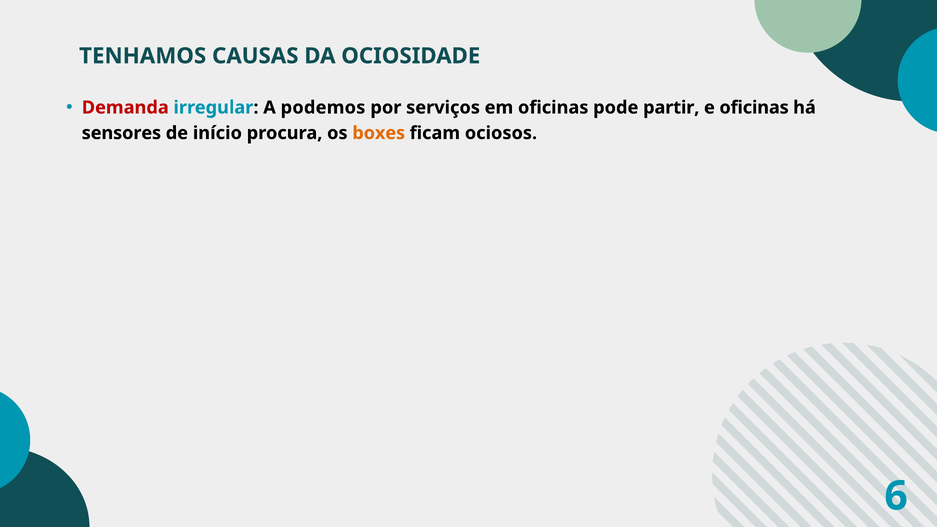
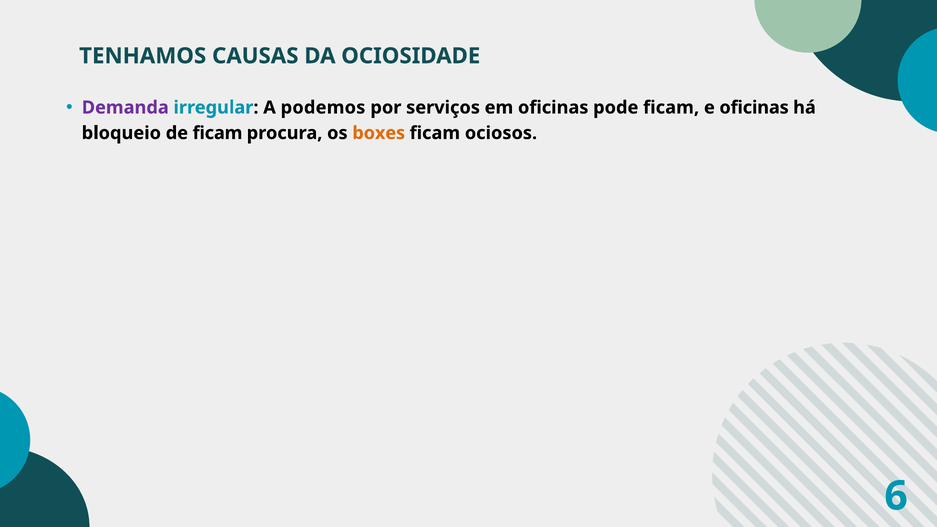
Demanda colour: red -> purple (125, 108)
pode partir: partir -> ficam (671, 108)
sensores: sensores -> bloqueio (121, 133)
de início: início -> ficam (217, 133)
